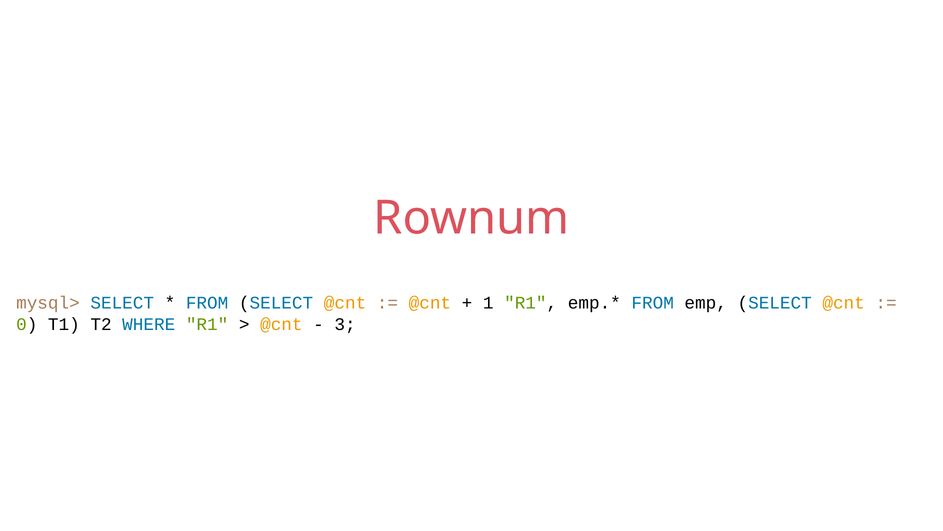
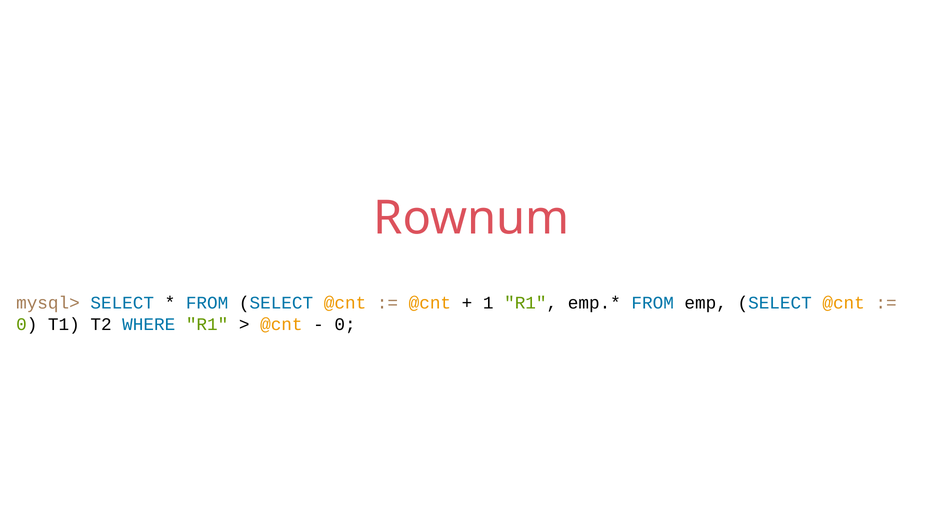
3: 3 -> 0 (345, 324)
